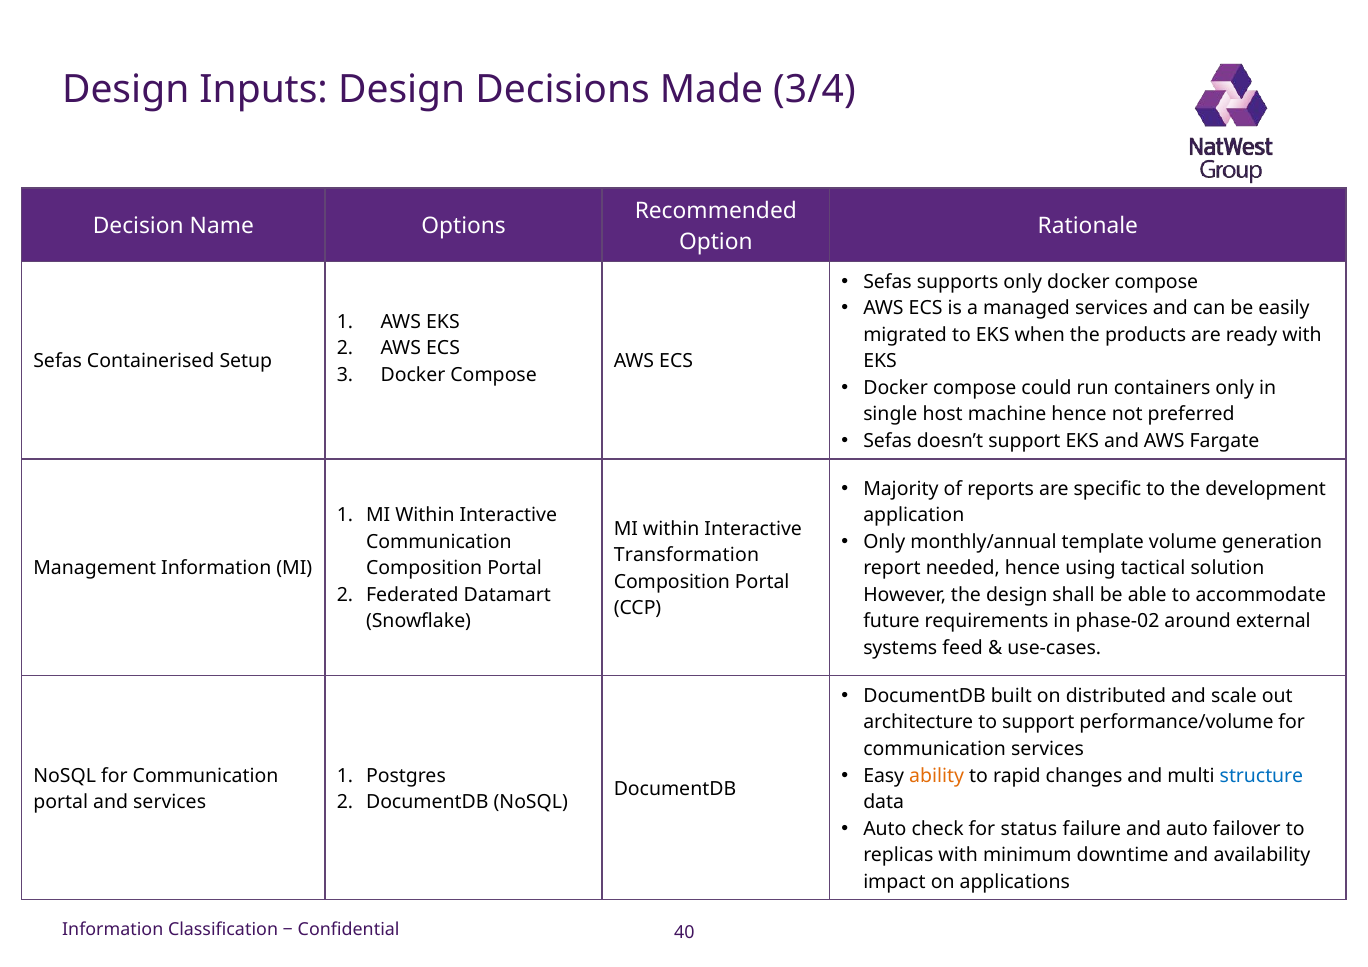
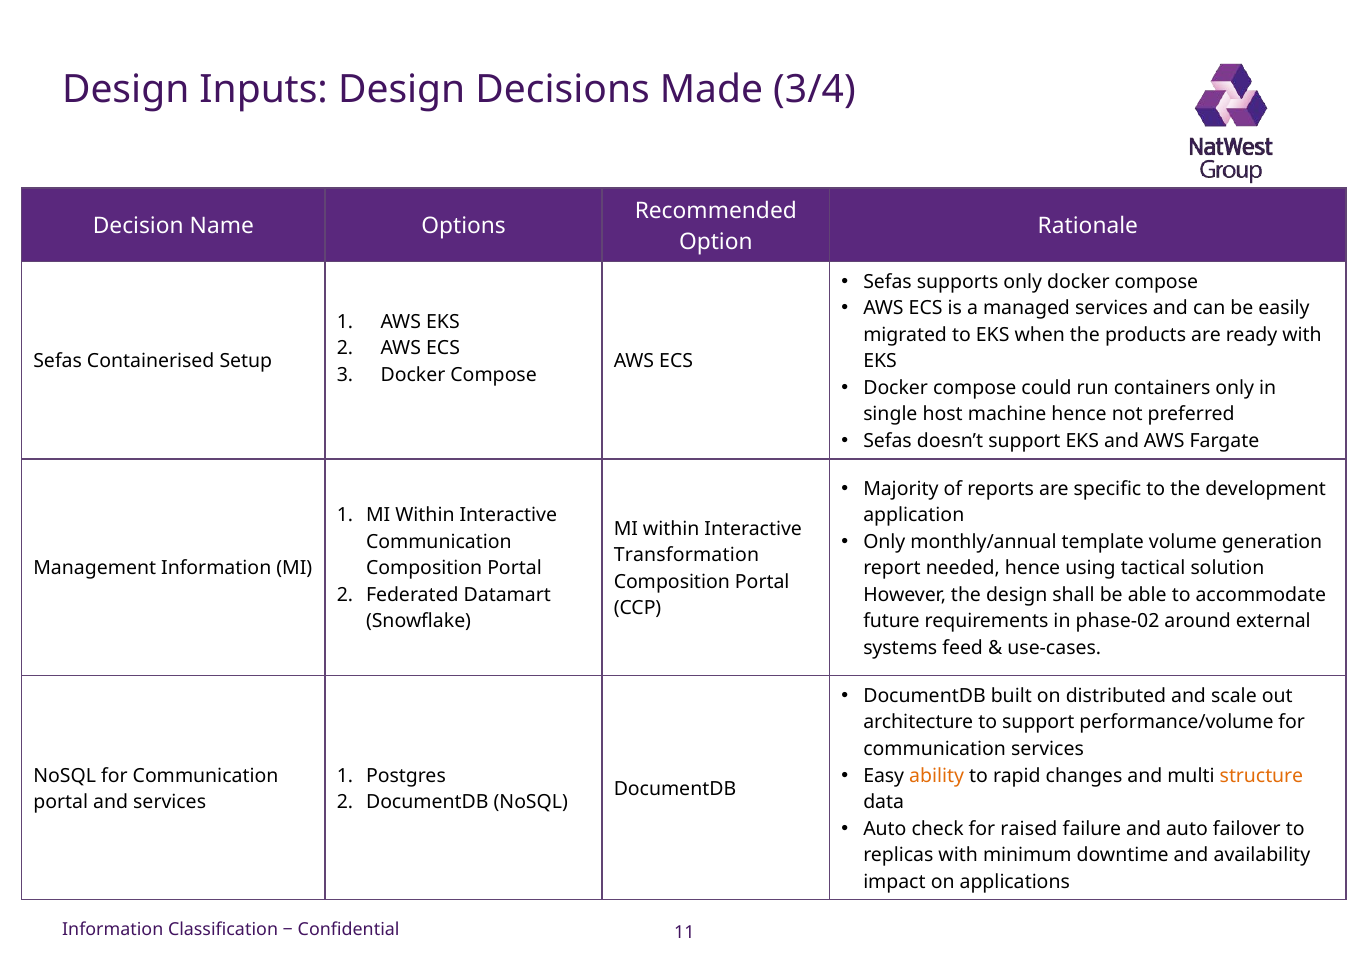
structure colour: blue -> orange (1261, 776)
status: status -> raised (1029, 829)
40: 40 -> 11 (684, 933)
